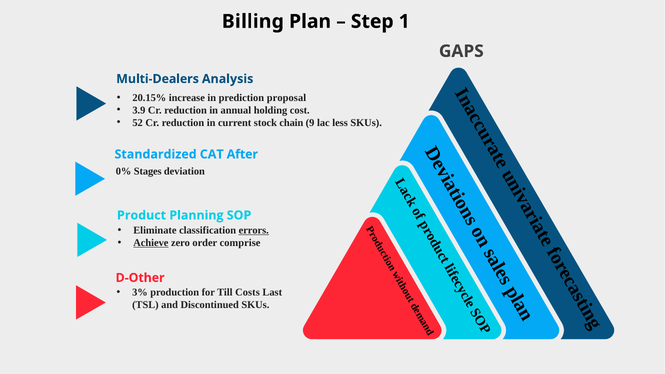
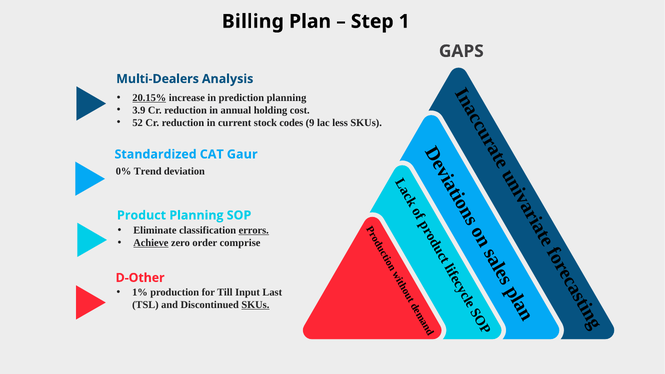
20.15% underline: none -> present (149, 98)
prediction proposal: proposal -> planning (287, 98)
chain: chain -> codes (291, 123)
After: After -> Gaur (242, 154)
Stages: Stages -> Trend (148, 171)
3%: 3% -> 1% (140, 292)
Costs: Costs -> Input (248, 292)
SKUs underline: none -> present (255, 305)
